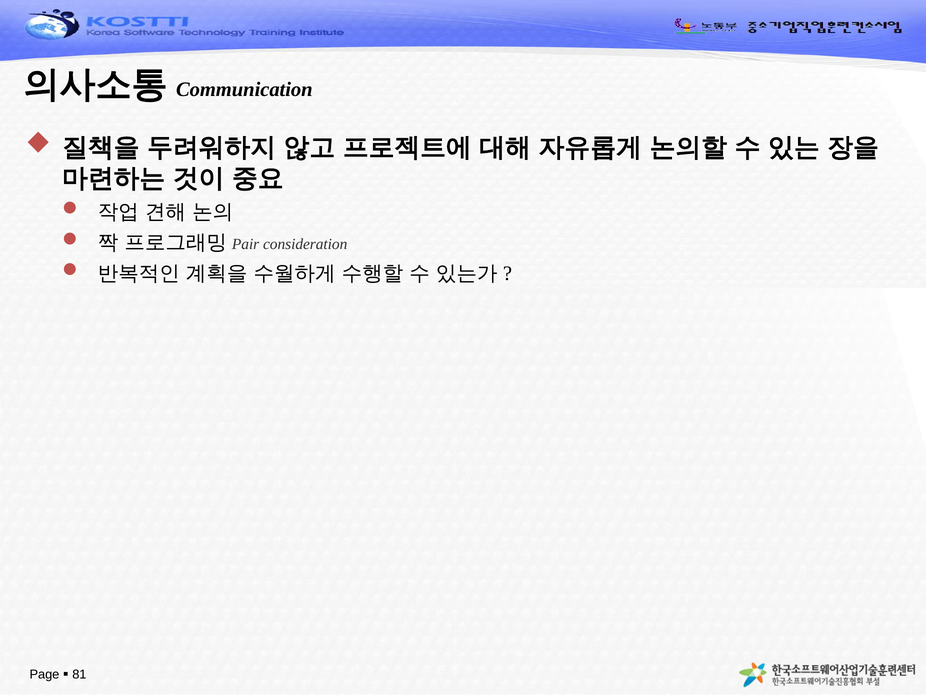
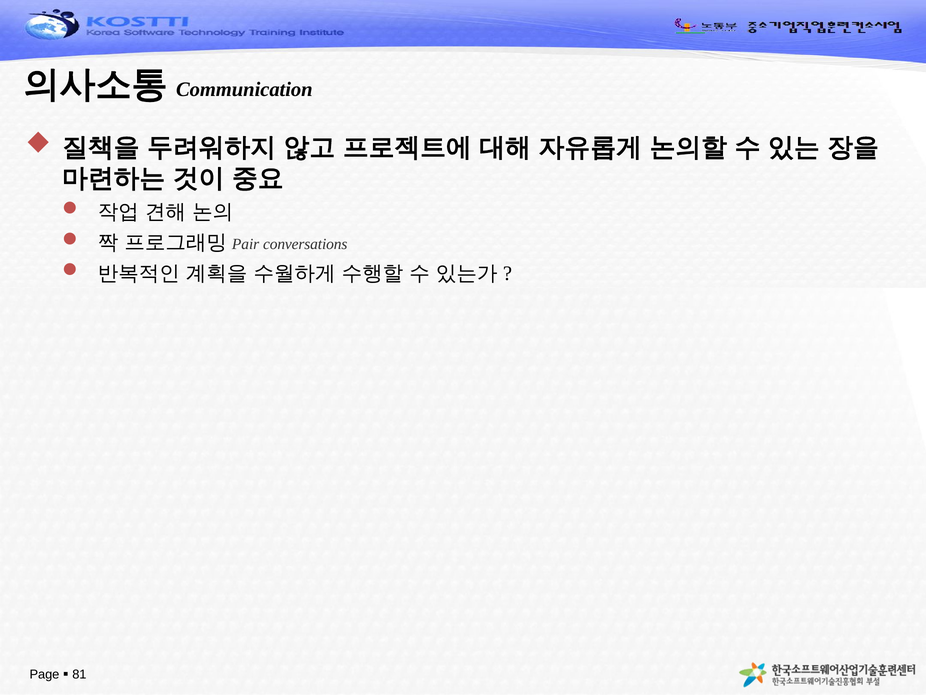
consideration: consideration -> conversations (305, 244)
